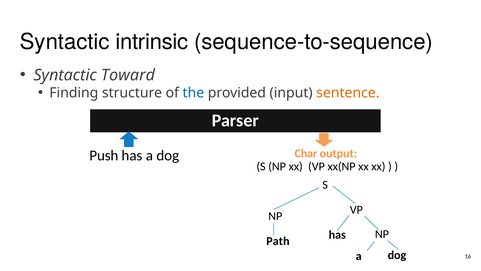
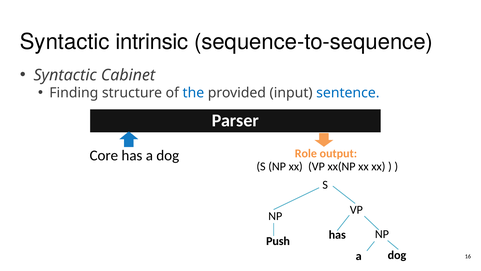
Toward: Toward -> Cabinet (128, 75)
sentence colour: orange -> blue (348, 93)
Push: Push -> Core (104, 155)
Char: Char -> Role (306, 153)
Path: Path -> Push (278, 241)
